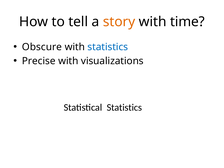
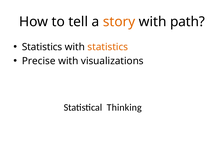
time: time -> path (187, 22)
Obscure: Obscure -> Statistics (42, 47)
statistics colour: blue -> orange (108, 47)
Statistical Statistics: Statistics -> Thinking (124, 107)
